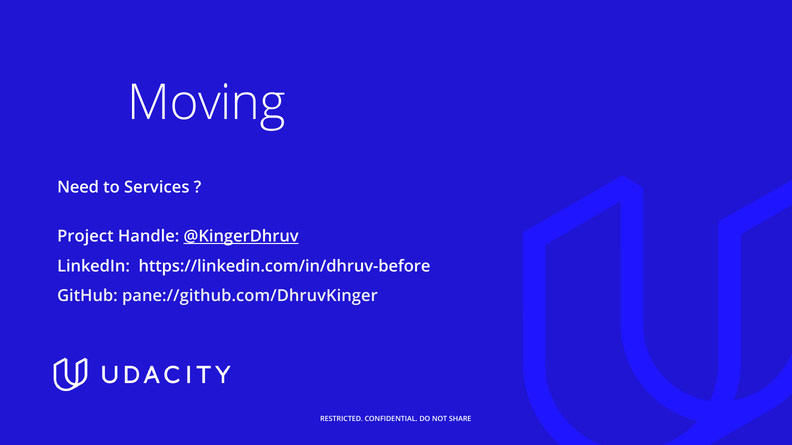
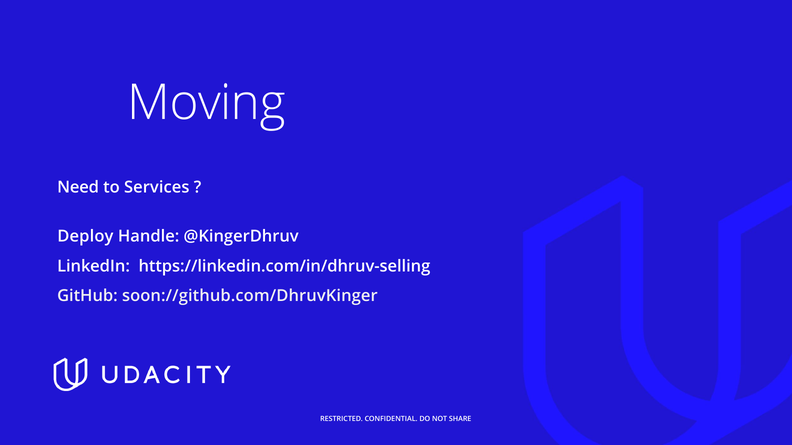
Project: Project -> Deploy (85, 237)
@KingerDhruv underline: present -> none (241, 237)
https://linkedin.com/in/dhruv-before: https://linkedin.com/in/dhruv-before -> https://linkedin.com/in/dhruv-selling (284, 267)
pane://github.com/DhruvKinger: pane://github.com/DhruvKinger -> soon://github.com/DhruvKinger (250, 296)
